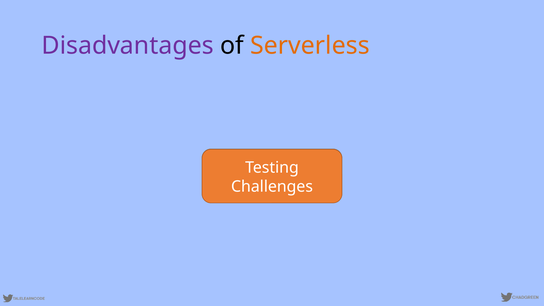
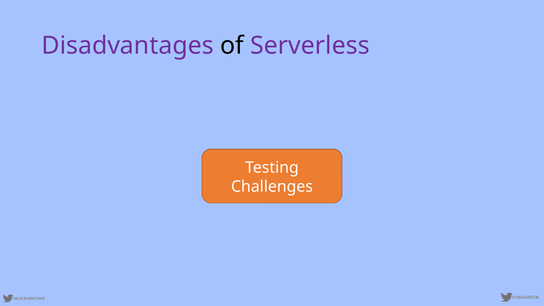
Serverless colour: orange -> purple (310, 46)
